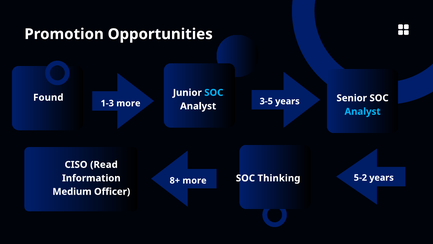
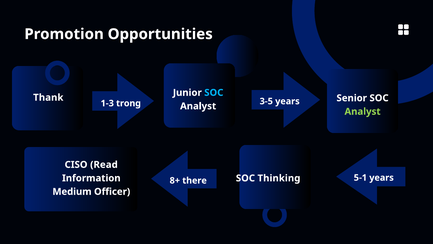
Found: Found -> Thank (48, 97)
1-3 more: more -> trong (129, 103)
Analyst colour: light blue -> light green (363, 111)
5-2: 5-2 -> 5-1 (360, 177)
8+ more: more -> there (195, 180)
